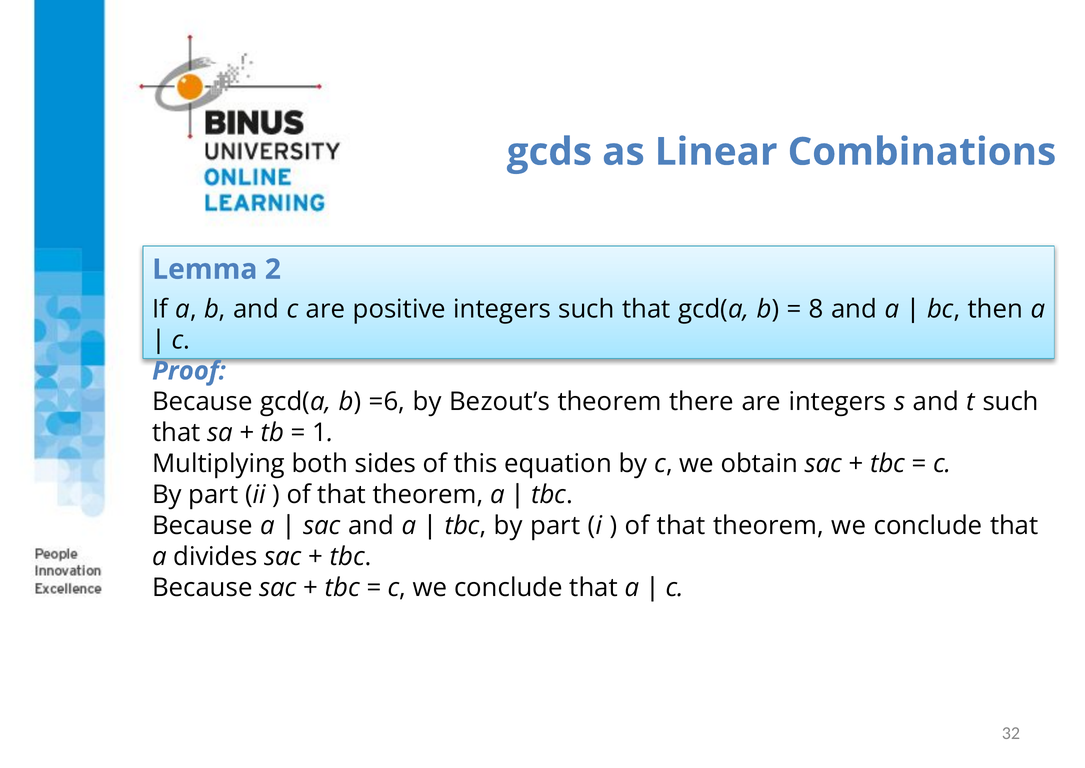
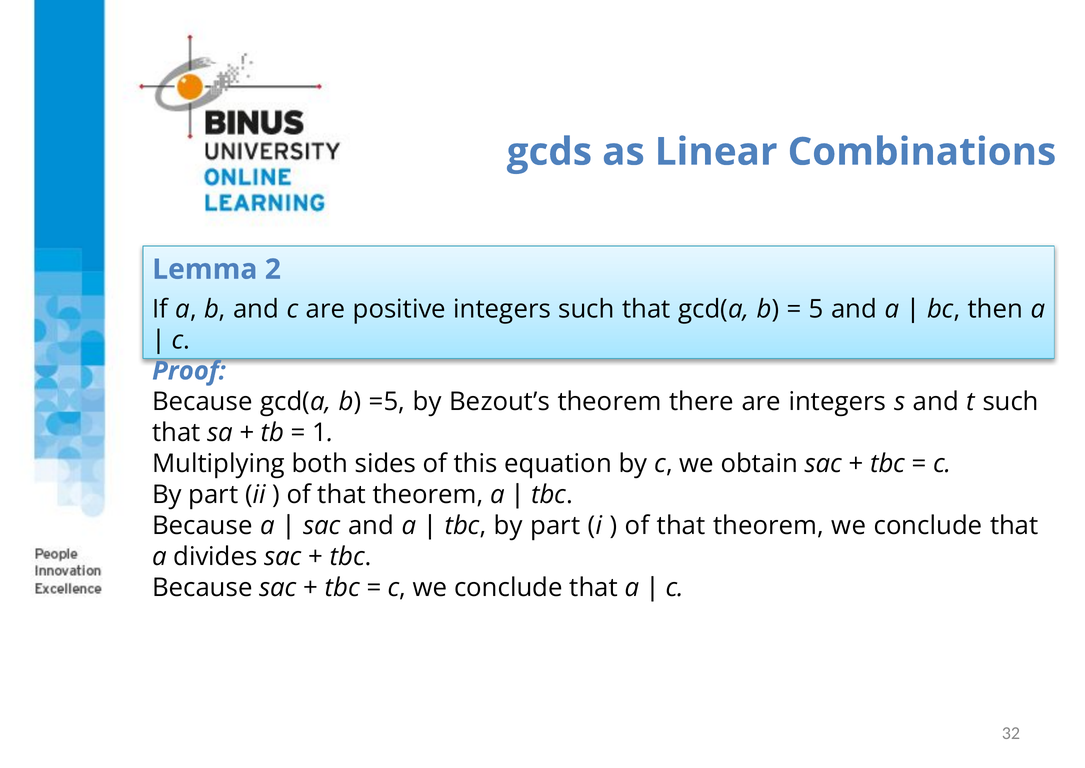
8: 8 -> 5 (816, 309)
=6: =6 -> =5 (387, 402)
